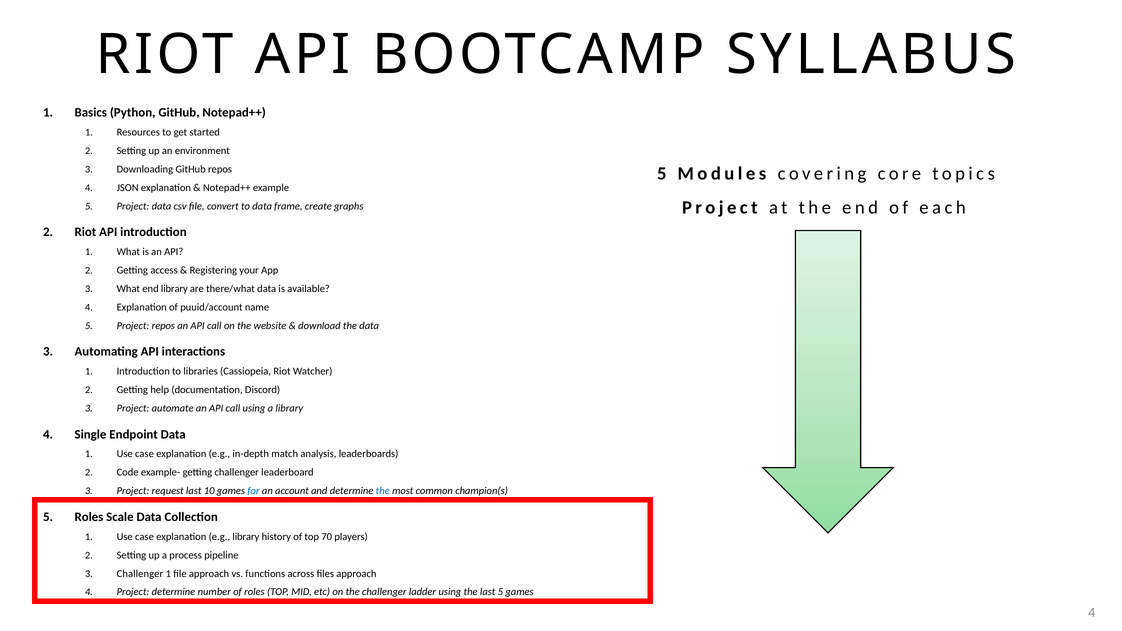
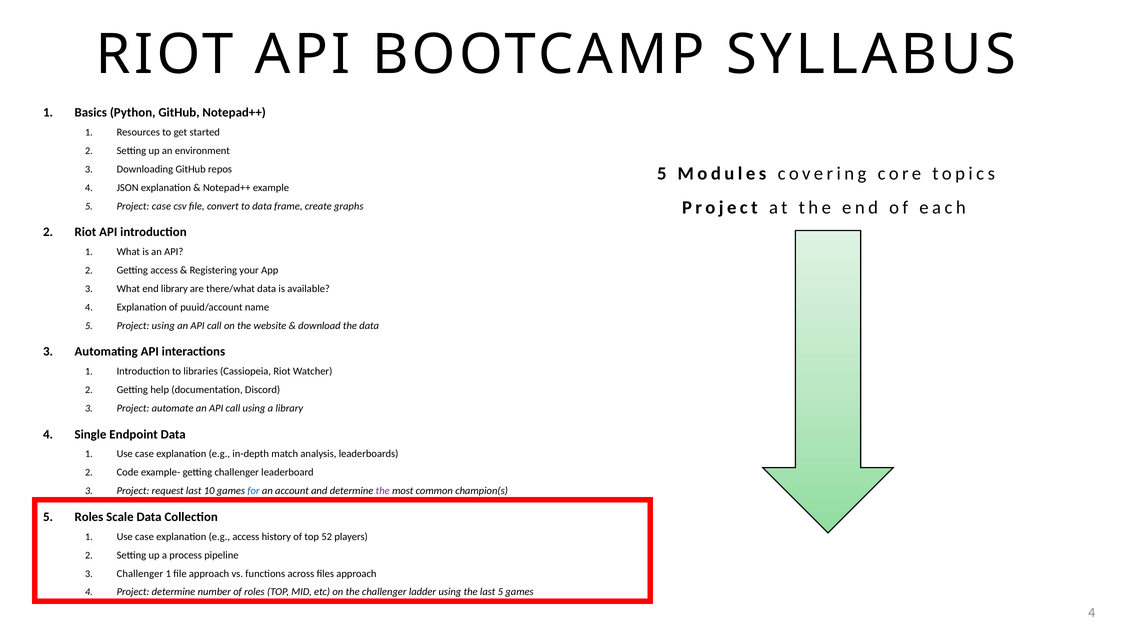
Project data: data -> case (161, 206)
Project repos: repos -> using (163, 326)
the colour: blue -> purple (383, 491)
e.g library: library -> access (246, 537)
70: 70 -> 52 (327, 537)
